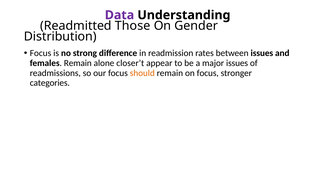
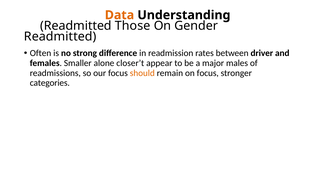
Data colour: purple -> orange (119, 15)
Distribution: Distribution -> Readmitted (60, 37)
Focus: Focus -> Often (41, 53)
between issues: issues -> driver (262, 53)
females Remain: Remain -> Smaller (78, 63)
major issues: issues -> males (237, 63)
